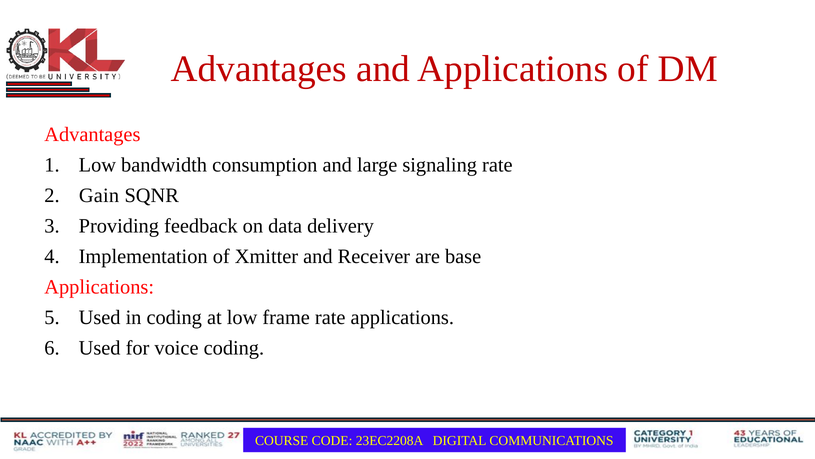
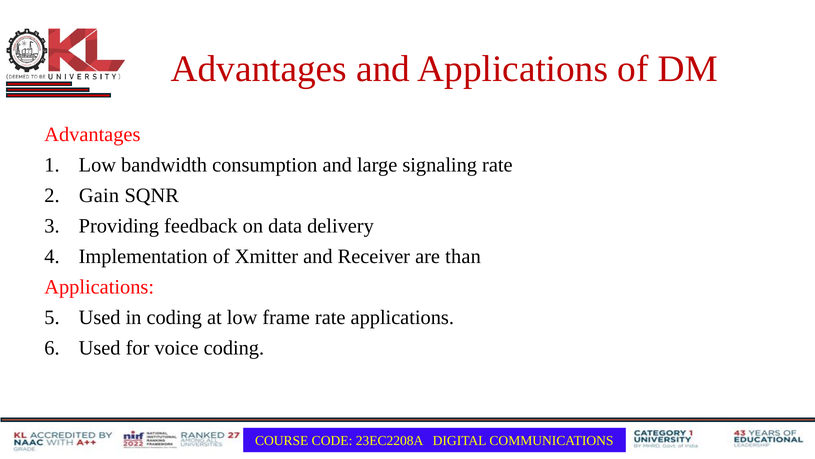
base: base -> than (463, 256)
